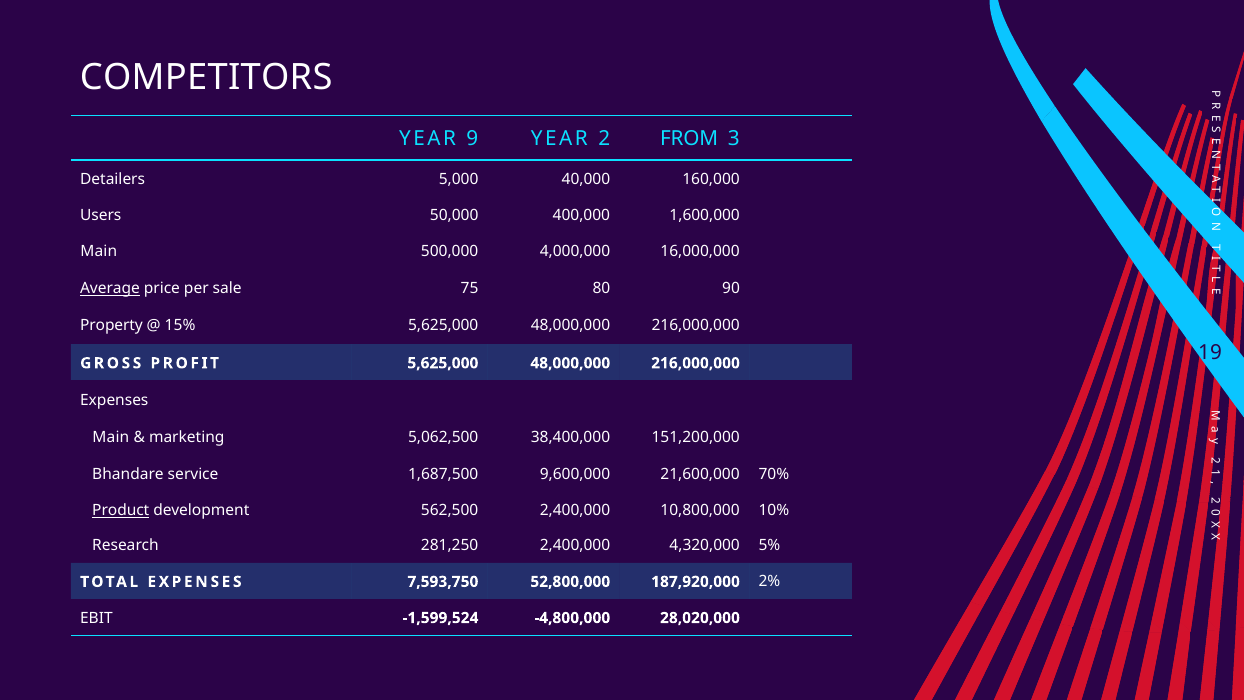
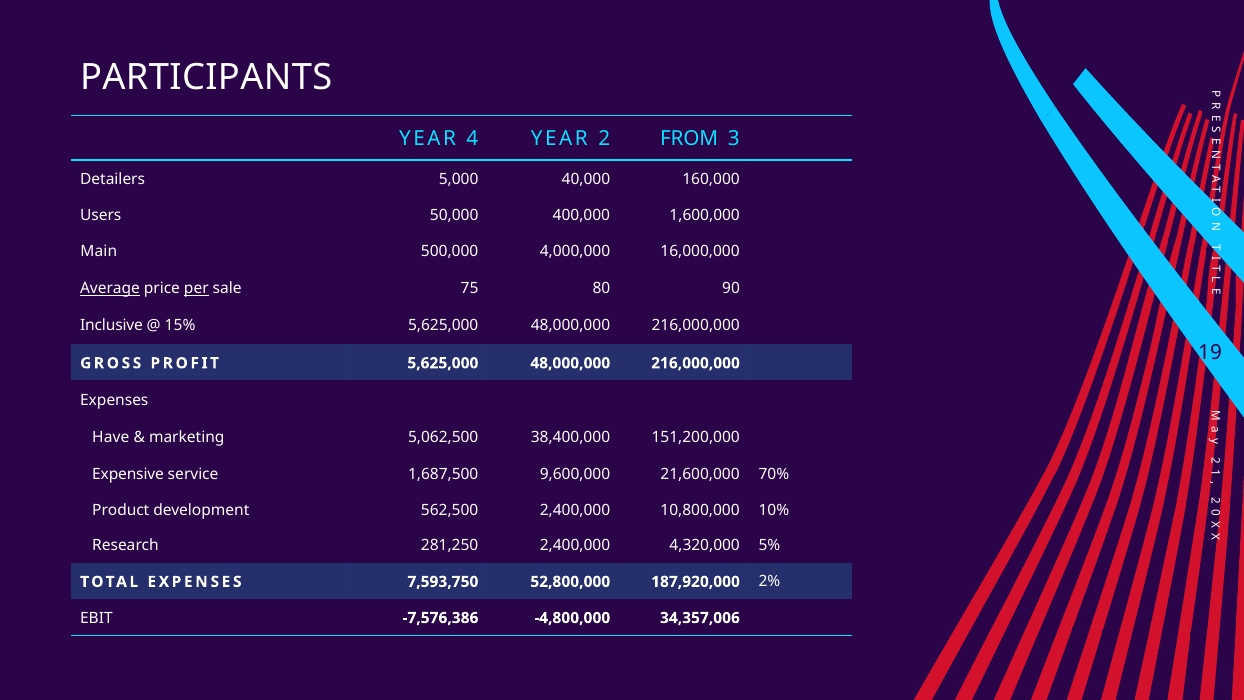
COMPETITORS: COMPETITORS -> PARTICIPANTS (206, 78)
9: 9 -> 4 (472, 139)
per underline: none -> present (196, 288)
Property: Property -> Inclusive (112, 326)
Main: Main -> Have (111, 437)
Bhandare: Bhandare -> Expensive (128, 474)
Product underline: present -> none (121, 510)
-1,599,524: -1,599,524 -> -7,576,386 (440, 618)
28,020,000: 28,020,000 -> 34,357,006 (700, 618)
